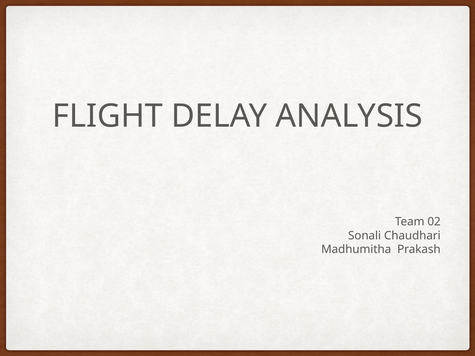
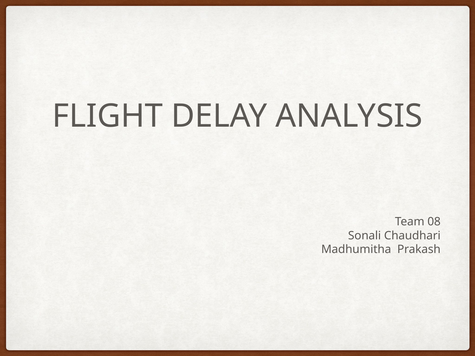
02: 02 -> 08 (434, 222)
